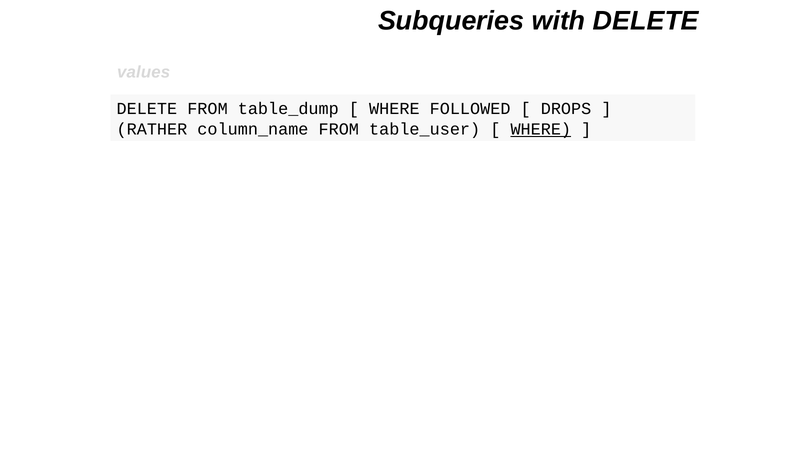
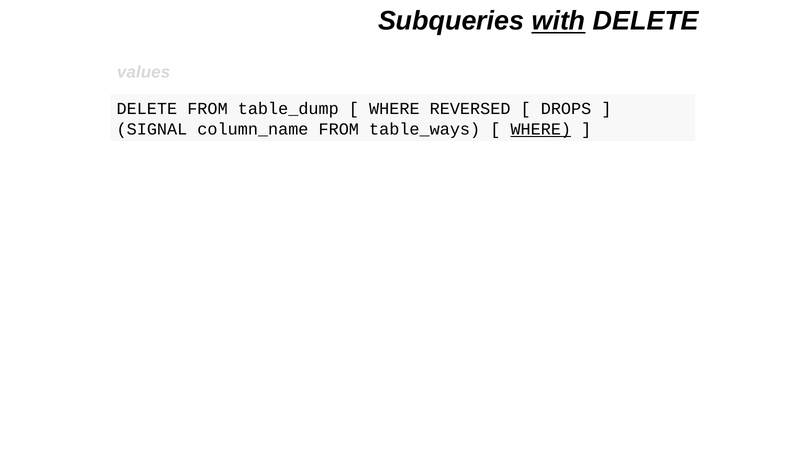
with underline: none -> present (559, 21)
FOLLOWED: FOLLOWED -> REVERSED (470, 109)
RATHER: RATHER -> SIGNAL (152, 129)
table_user: table_user -> table_ways (425, 129)
